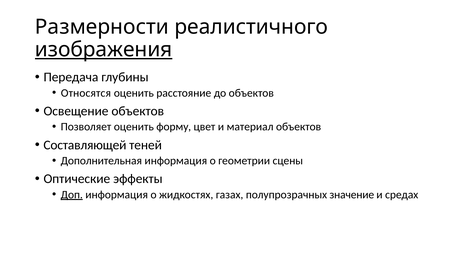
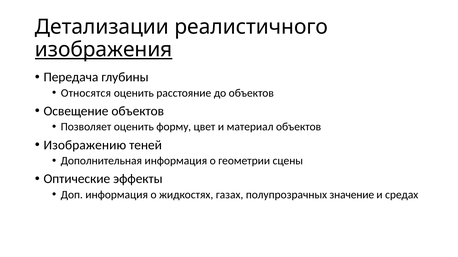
Размерности: Размерности -> Детализации (102, 27)
Составляющей: Составляющей -> Изображению (85, 145)
Доп underline: present -> none (72, 195)
